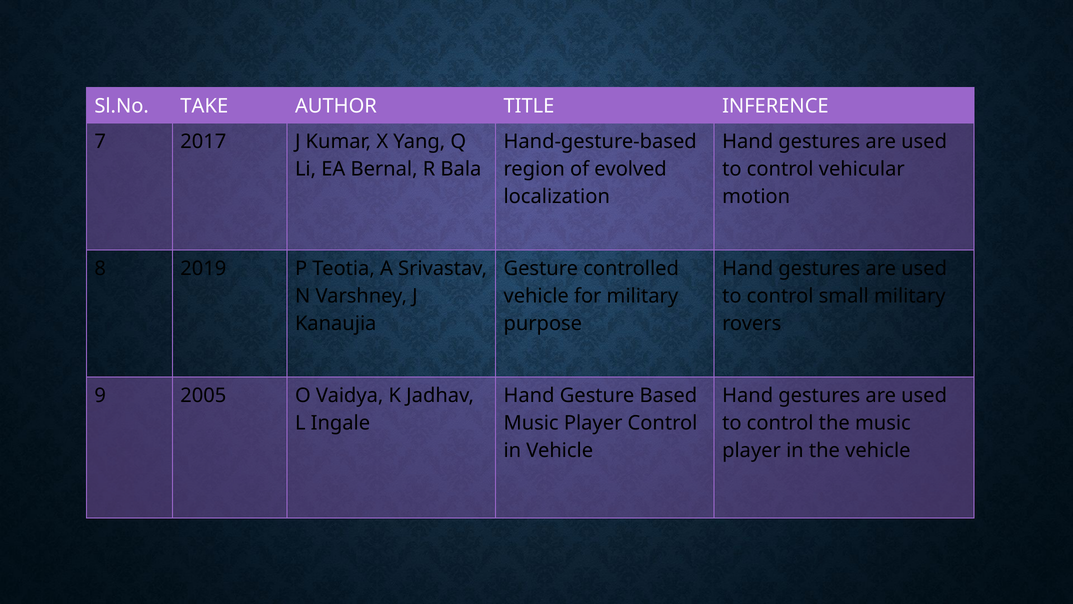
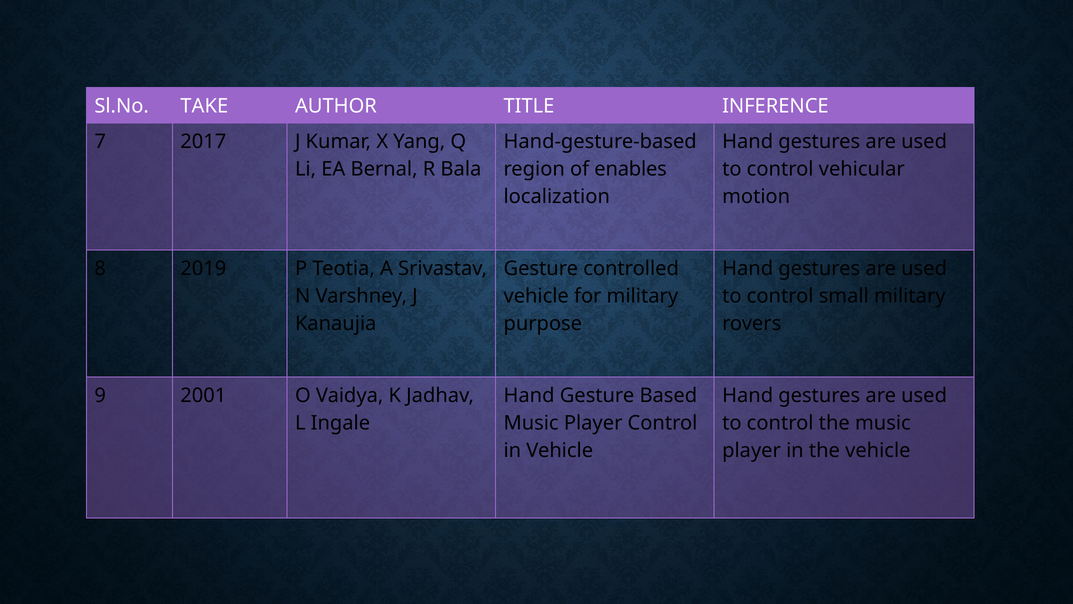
evolved: evolved -> enables (631, 169)
2005: 2005 -> 2001 (203, 395)
